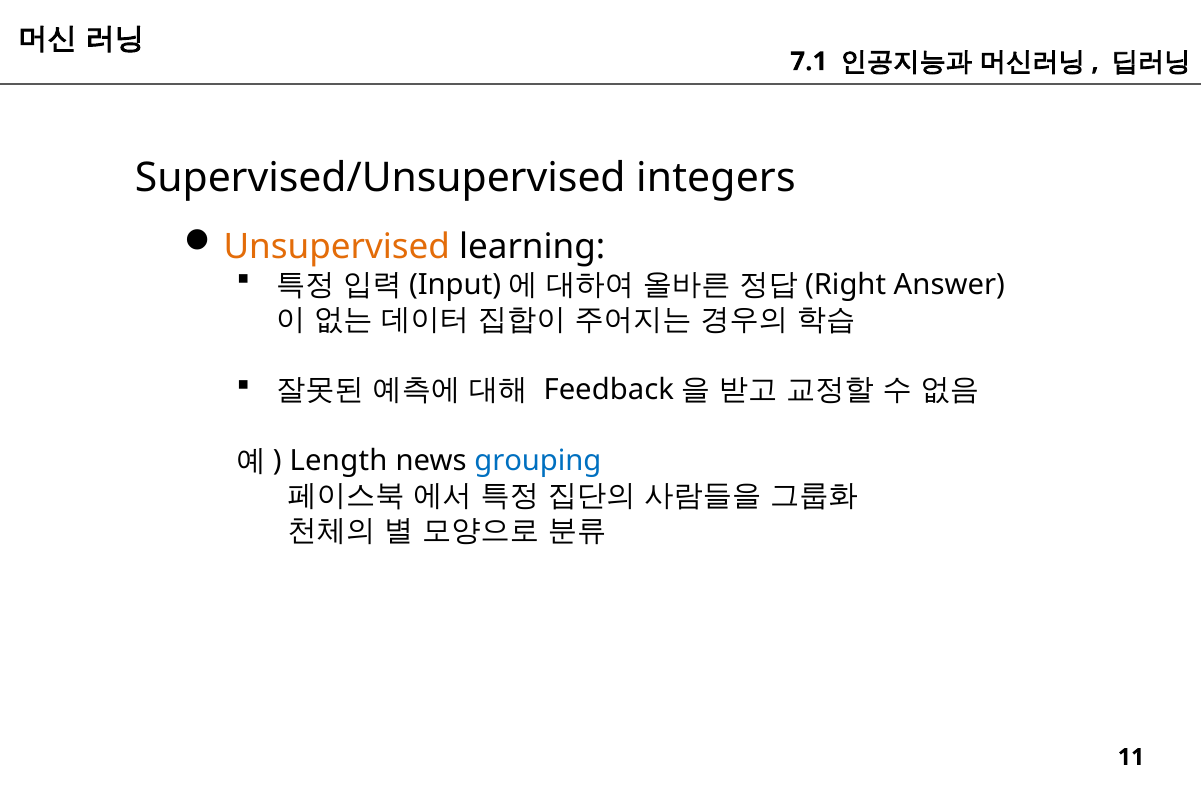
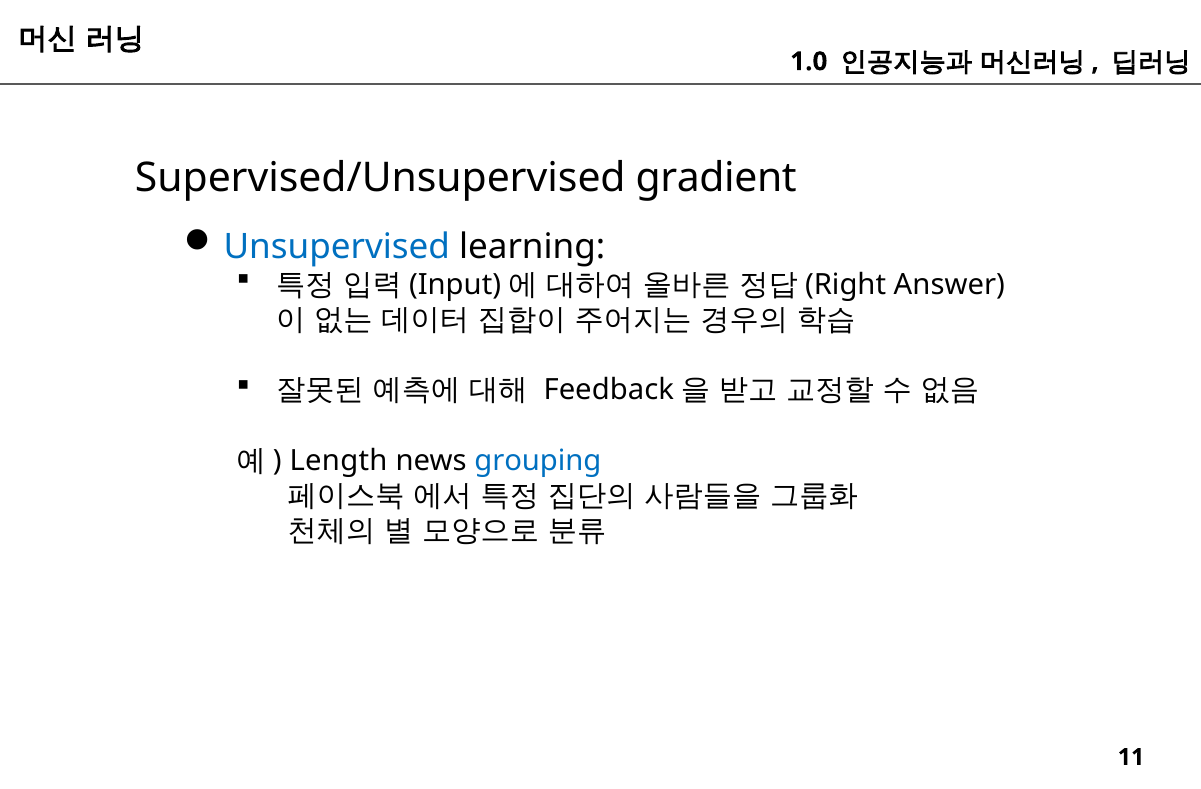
7.1: 7.1 -> 1.0 (809, 62)
integers: integers -> gradient (716, 178)
Unsupervised colour: orange -> blue (337, 247)
